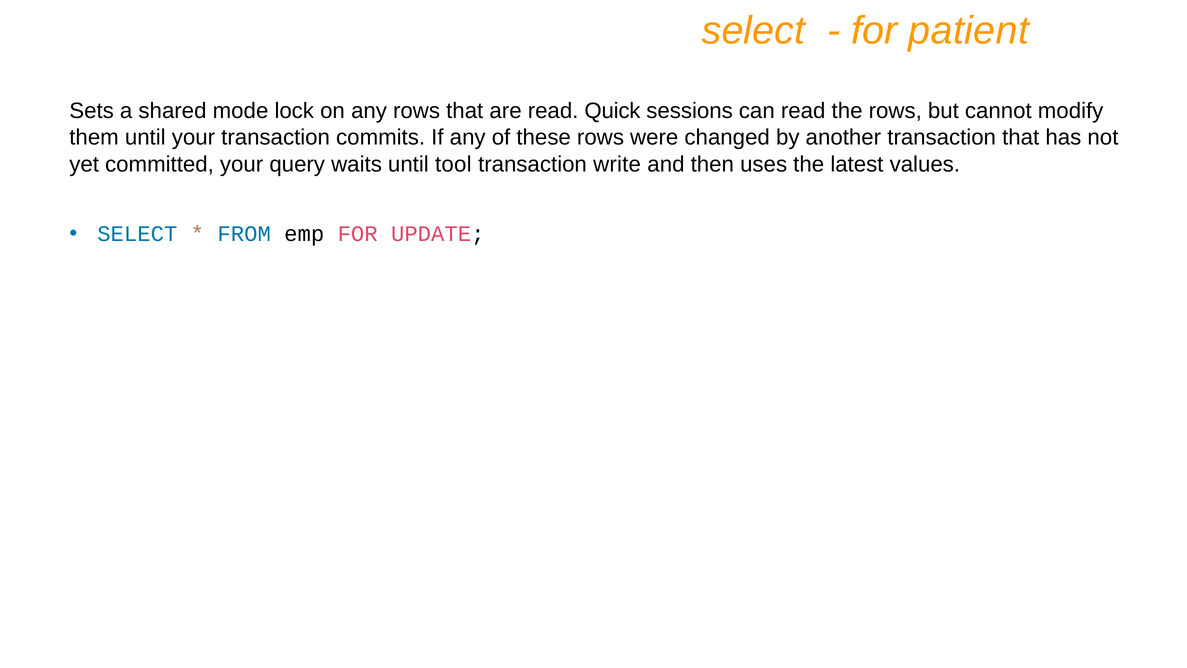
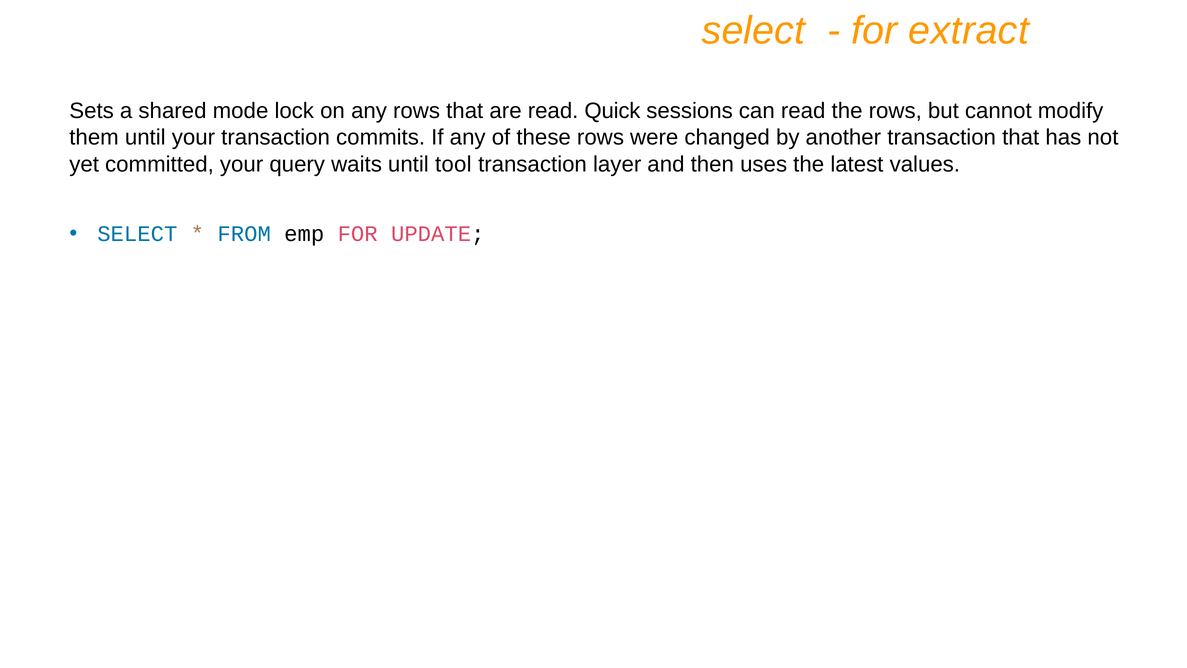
patient: patient -> extract (969, 31)
write: write -> layer (617, 164)
